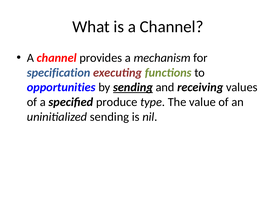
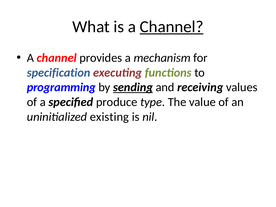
Channel underline: none -> present (172, 27)
opportunities: opportunities -> programming (61, 87)
uninitialized sending: sending -> existing (109, 117)
